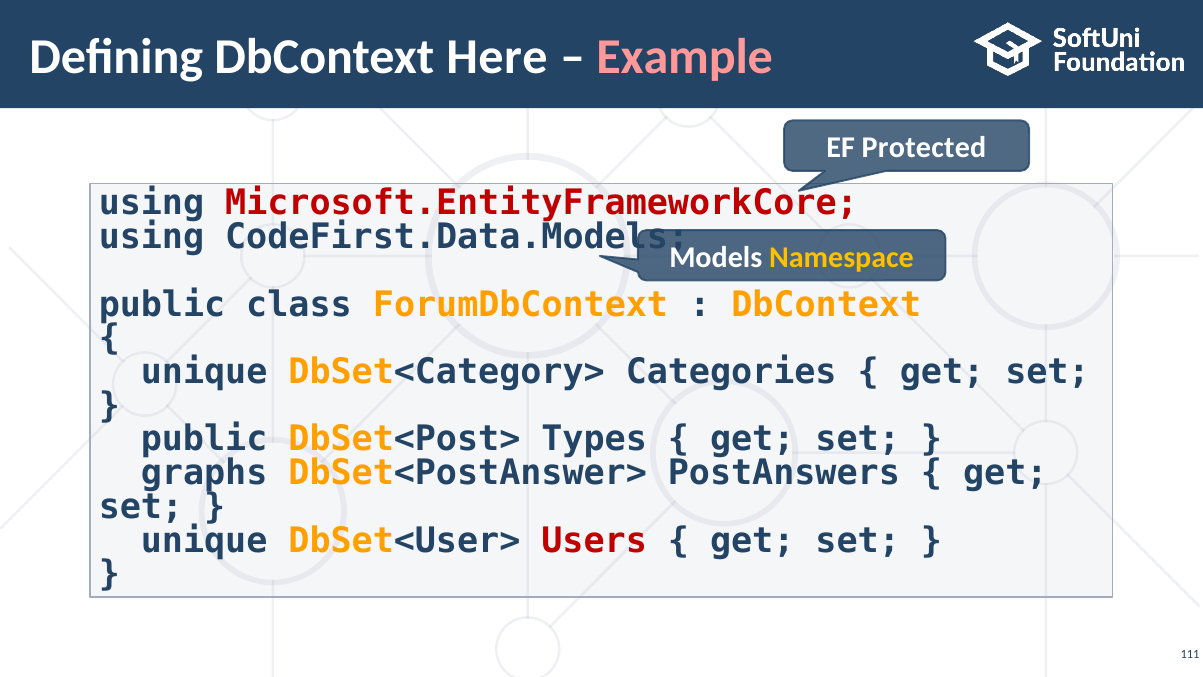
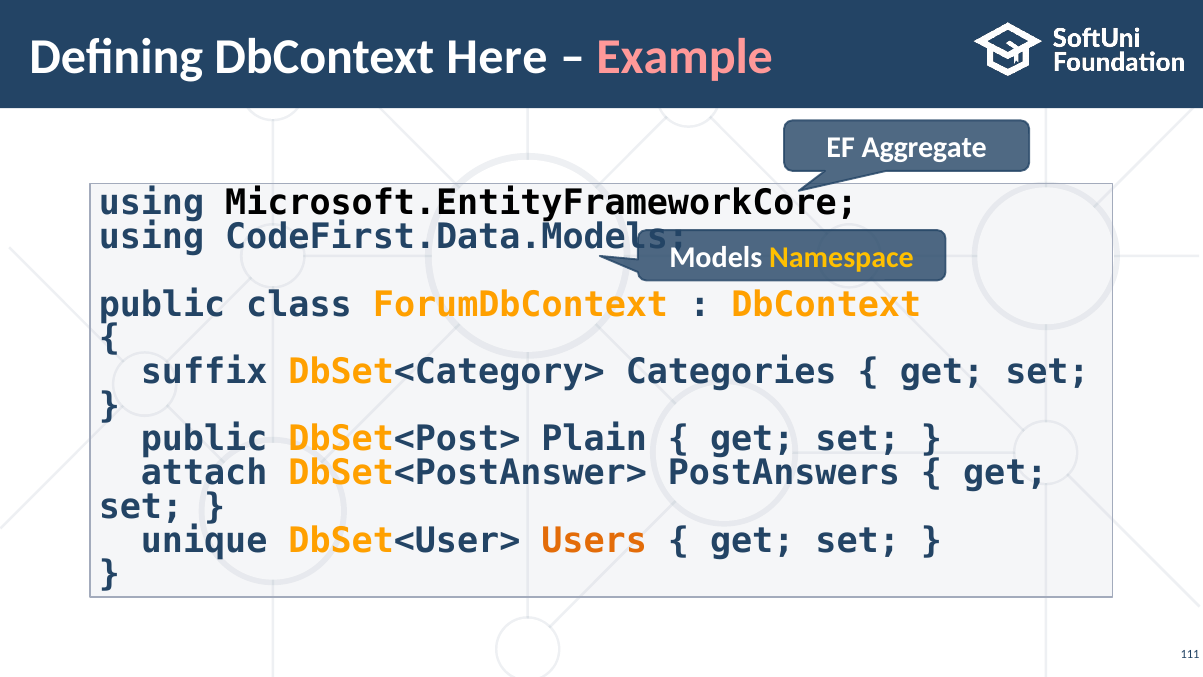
Protected: Protected -> Aggregate (924, 148)
Microsoft.EntityFrameworkCore colour: red -> black (541, 203)
unique: unique -> suffix (204, 372)
Types: Types -> Plain (594, 439)
graphs: graphs -> attach (204, 473)
Users colour: red -> orange (594, 540)
